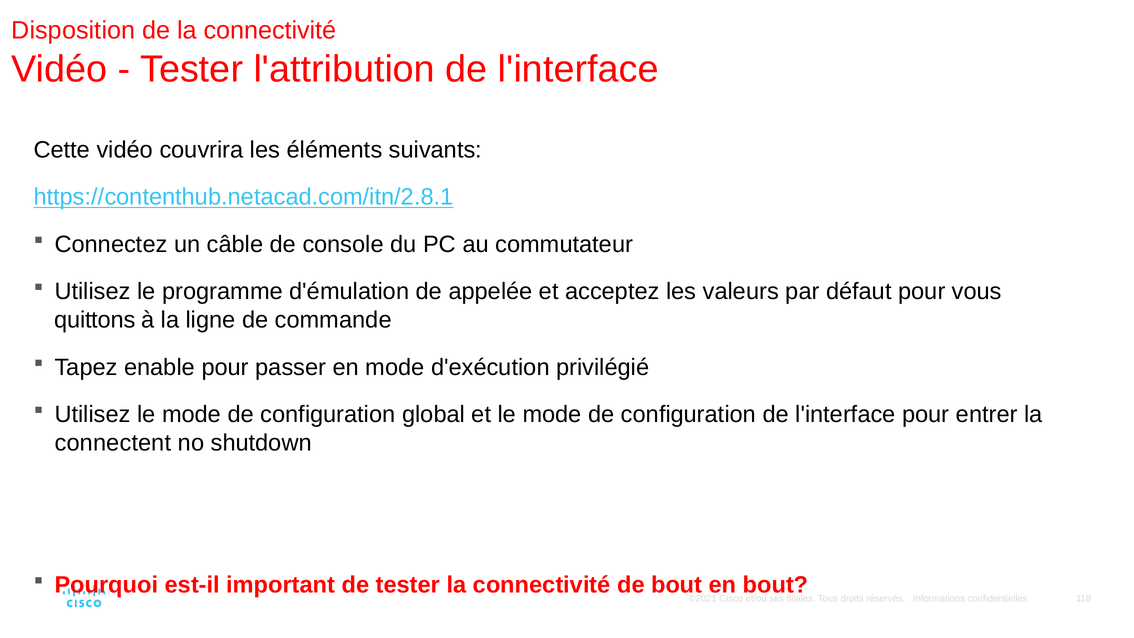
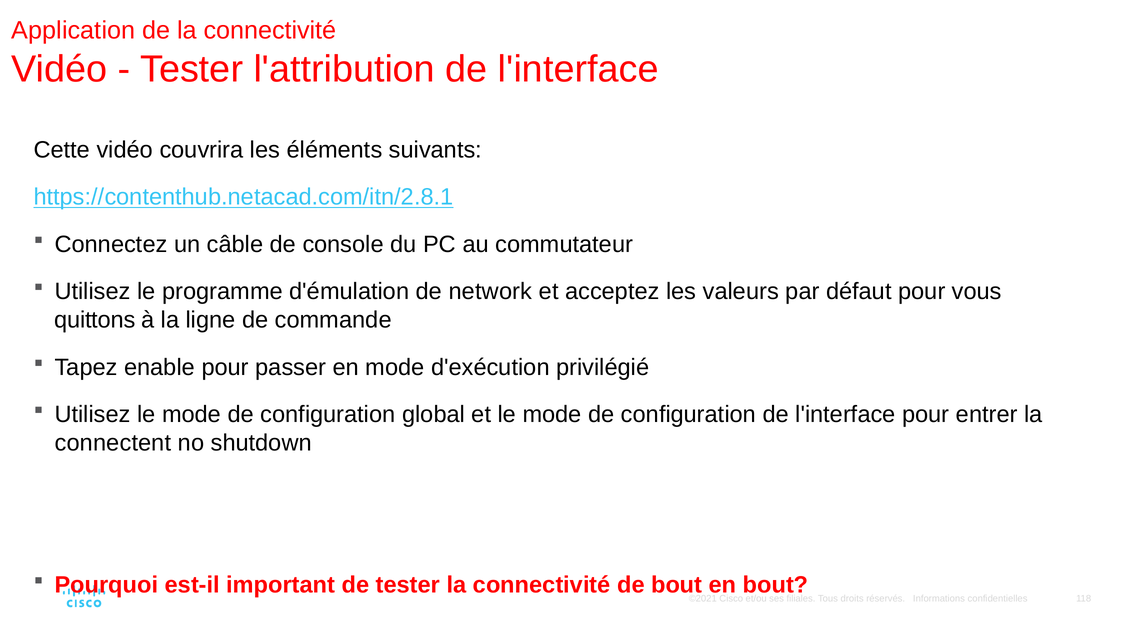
Disposition: Disposition -> Application (73, 31)
appelée: appelée -> network (490, 292)
